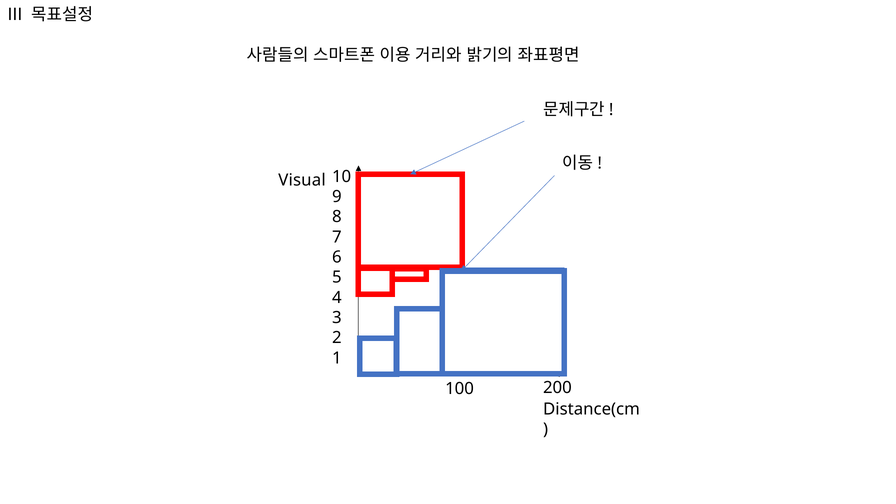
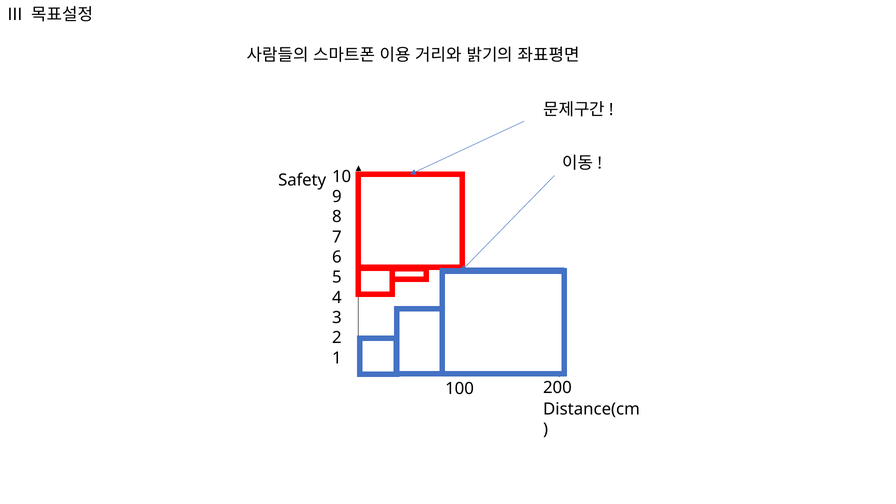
Visual: Visual -> Safety (302, 180)
